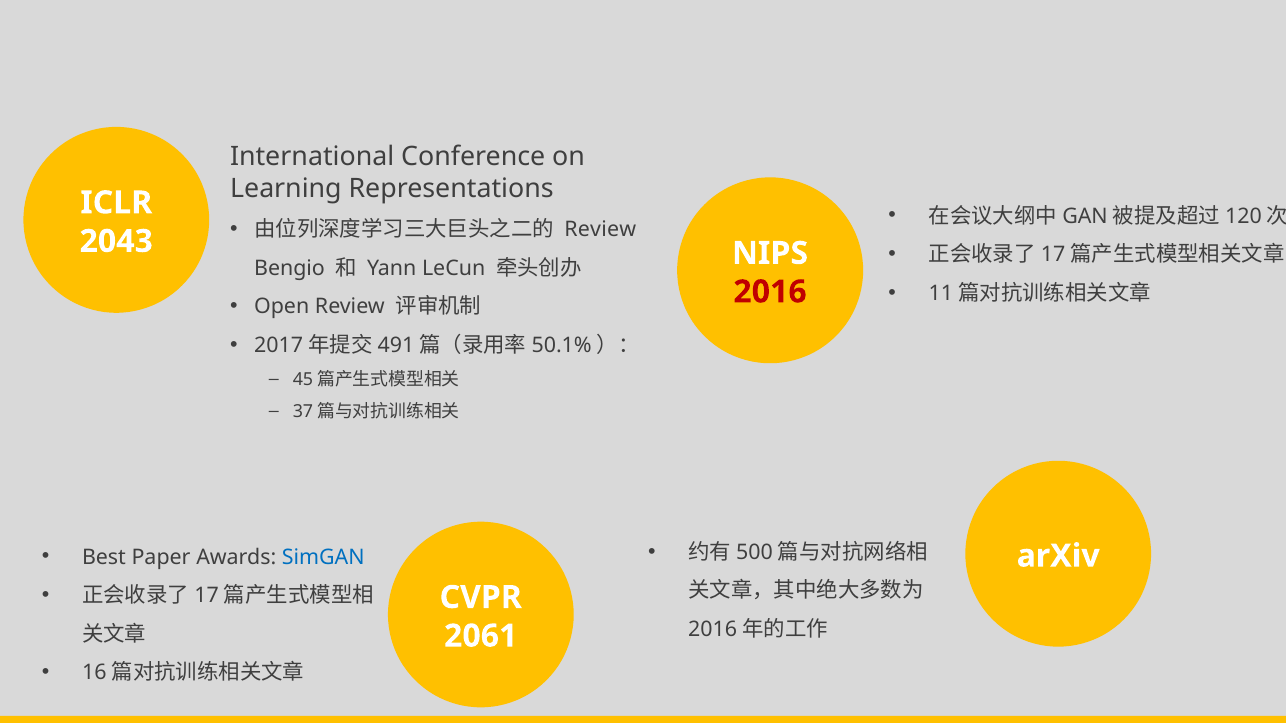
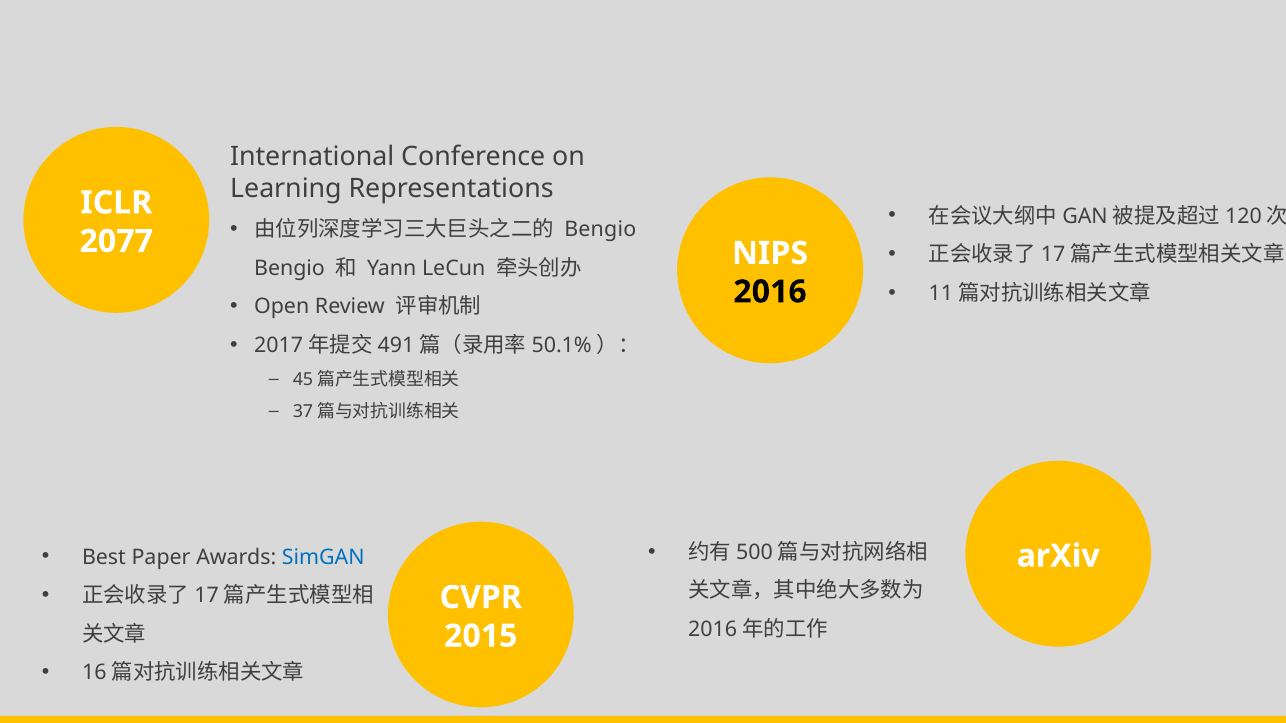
Review: Review -> Bengio (600, 230)
2043: 2043 -> 2077 (116, 241)
2016 colour: red -> black (770, 292)
2061: 2061 -> 2015 (481, 636)
